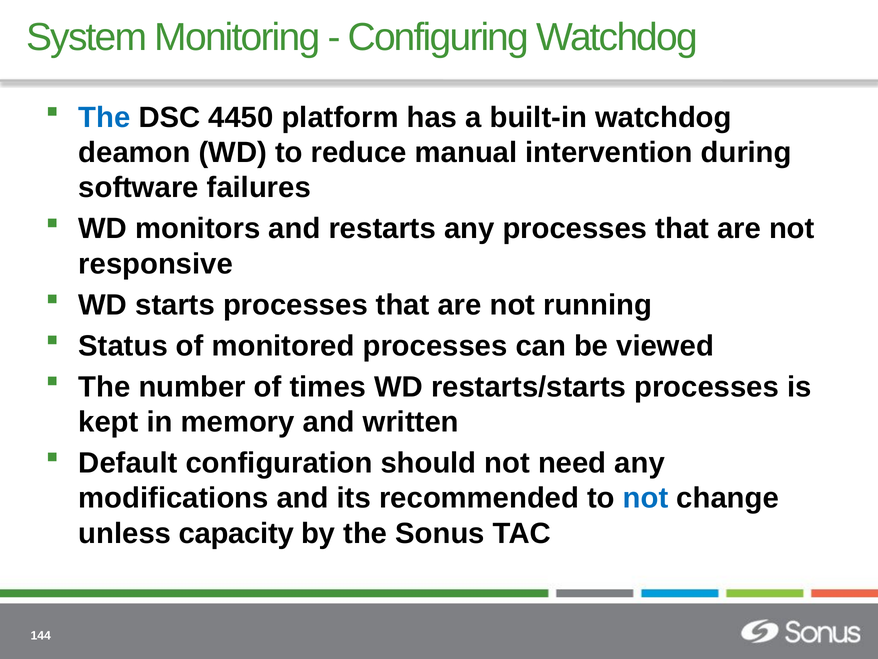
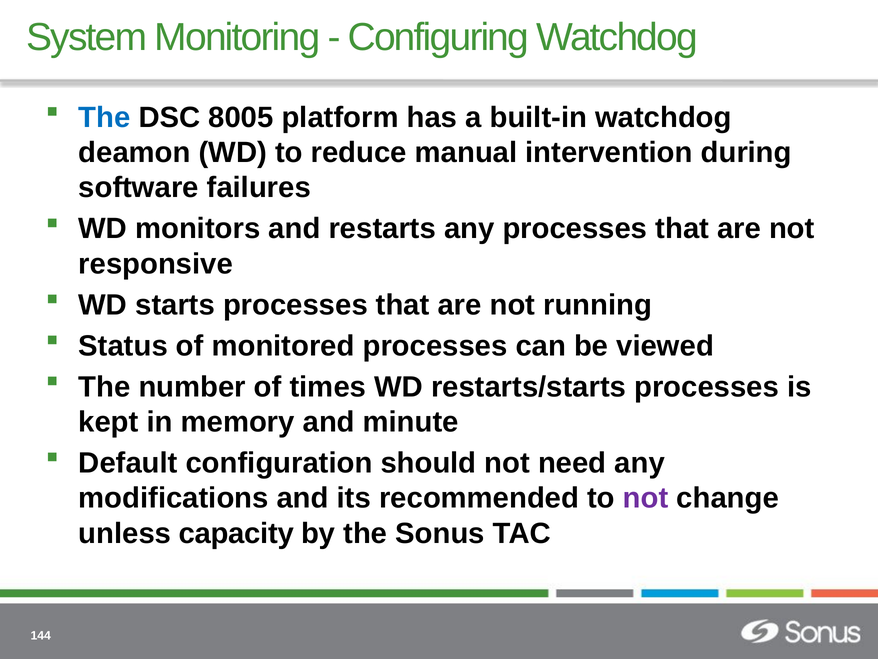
4450: 4450 -> 8005 (241, 117)
written: written -> minute (411, 422)
not colour: blue -> purple (646, 498)
